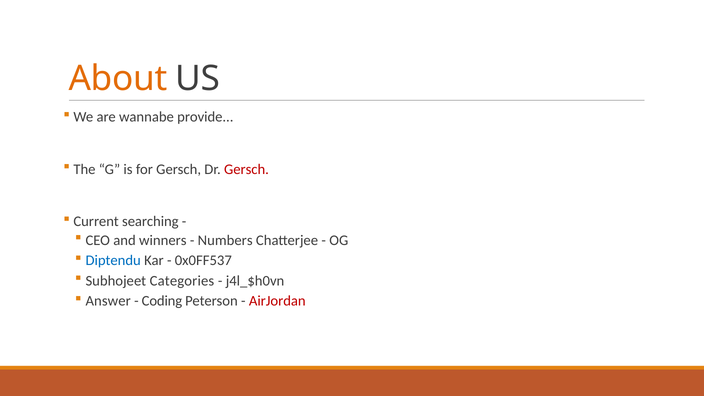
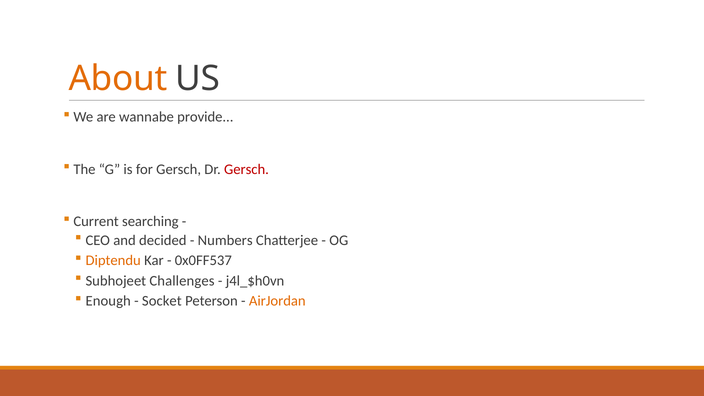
winners: winners -> decided (163, 240)
Diptendu colour: blue -> orange (113, 261)
Categories: Categories -> Challenges (182, 281)
Answer: Answer -> Enough (108, 301)
Coding: Coding -> Socket (162, 301)
AirJordan colour: red -> orange (277, 301)
